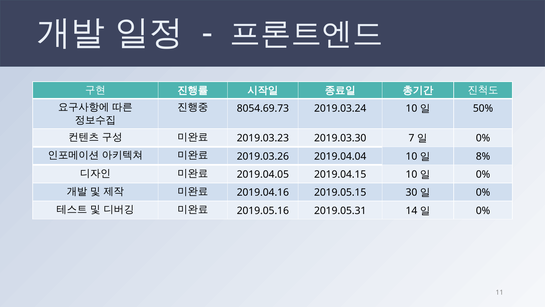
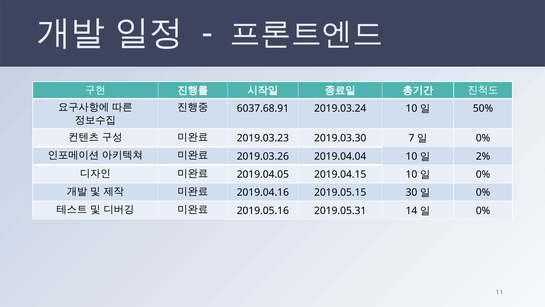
8054.69.73: 8054.69.73 -> 6037.68.91 (263, 108)
8%: 8% -> 2% (483, 156)
